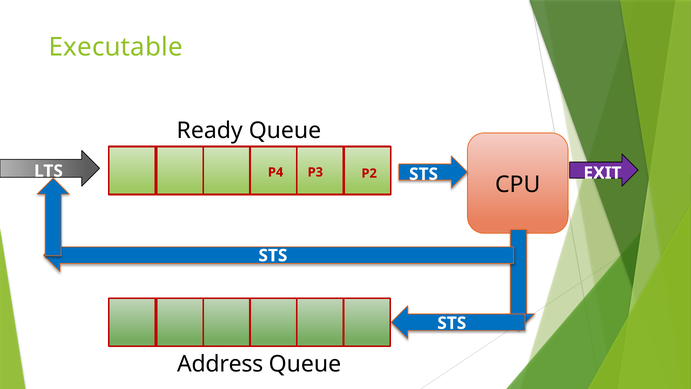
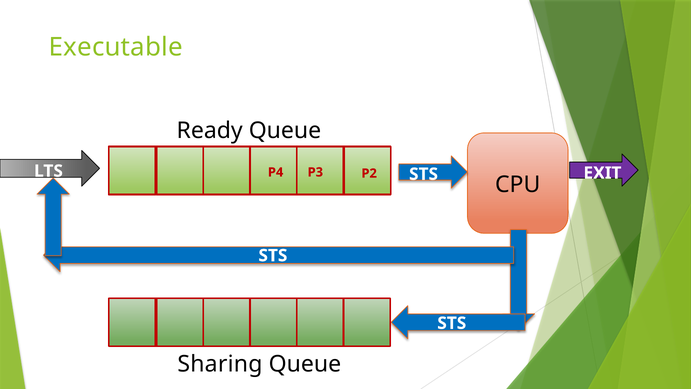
Address: Address -> Sharing (220, 364)
